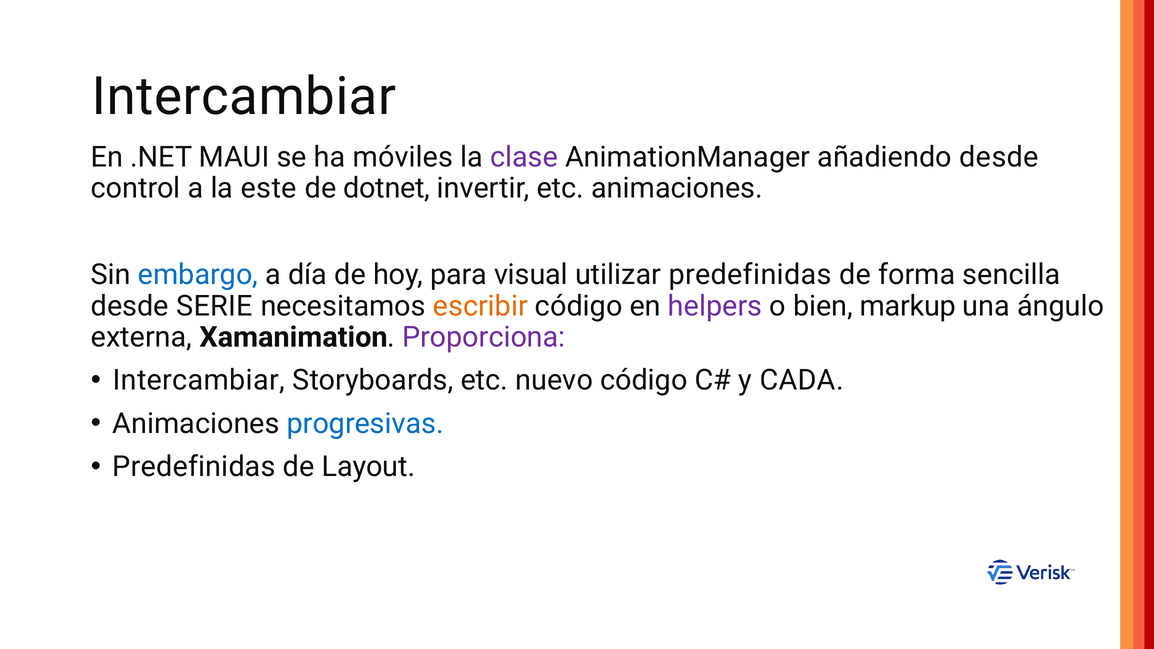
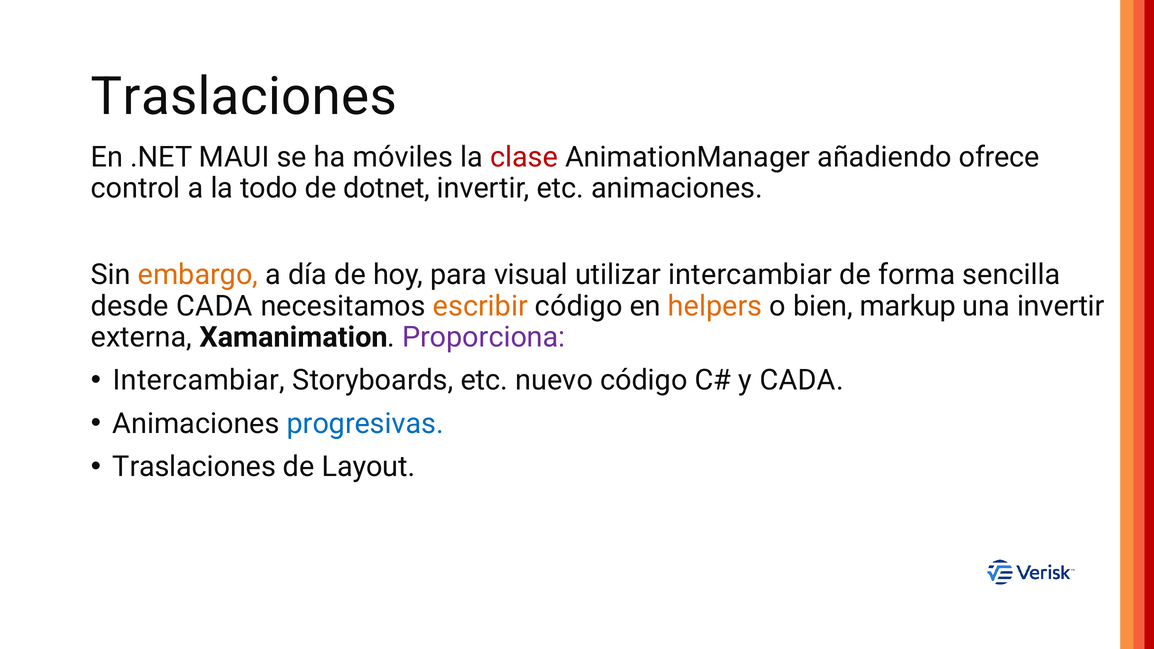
Intercambiar: Intercambiar -> Traslaciones (244, 97)
clase colour: purple -> red (524, 157)
añadiendo desde: desde -> ofrece (999, 157)
este: este -> todo (269, 189)
embargo colour: blue -> orange (198, 275)
utilizar predefinidas: predefinidas -> intercambiar (750, 275)
desde SERIE: SERIE -> CADA (214, 306)
helpers colour: purple -> orange (715, 306)
una ángulo: ángulo -> invertir (1061, 306)
Predefinidas: Predefinidas -> Traslaciones (194, 467)
